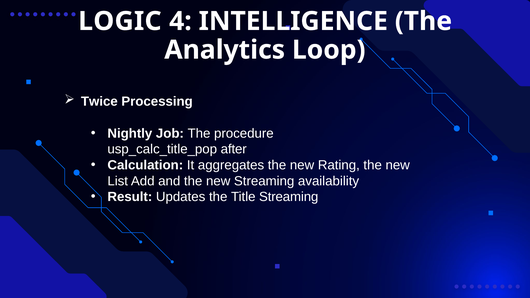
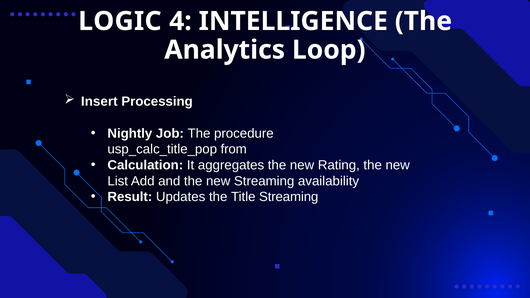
Twice: Twice -> Insert (99, 102)
after: after -> from (234, 149)
